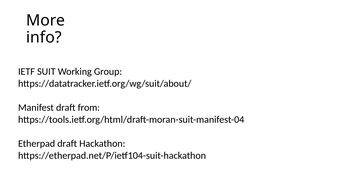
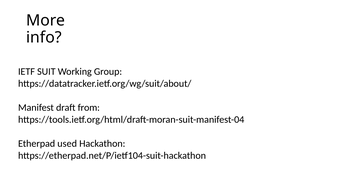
Etherpad draft: draft -> used (67, 144)
